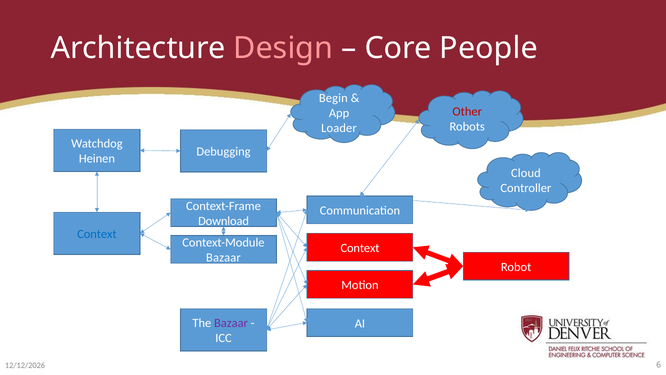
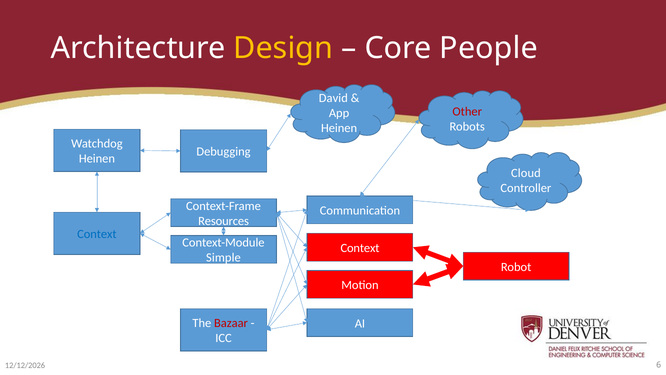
Design colour: pink -> yellow (283, 48)
Begin: Begin -> David (333, 98)
Loader: Loader -> Heinen (339, 128)
Download: Download -> Resources (224, 221)
Bazaar: Bazaar -> Simple (223, 258)
Bazaar colour: purple -> red (231, 323)
